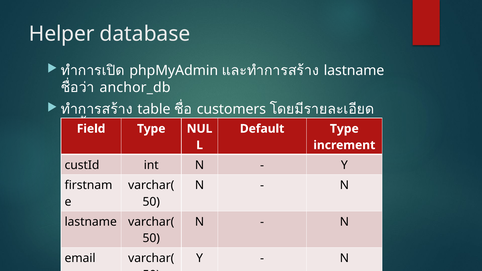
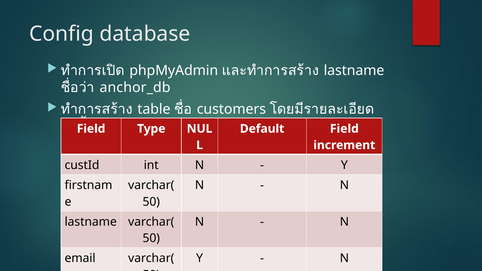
Helper: Helper -> Config (62, 34)
Default Type: Type -> Field (344, 129)
